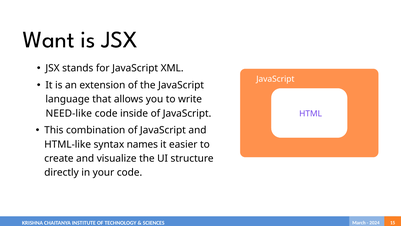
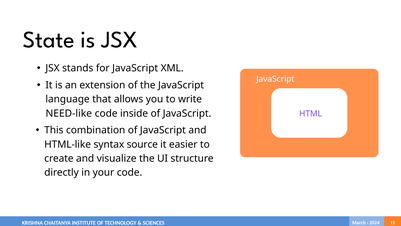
Want: Want -> State (49, 40)
names: names -> source (142, 144)
